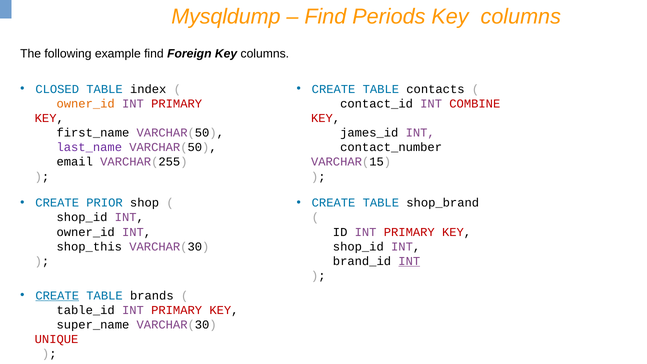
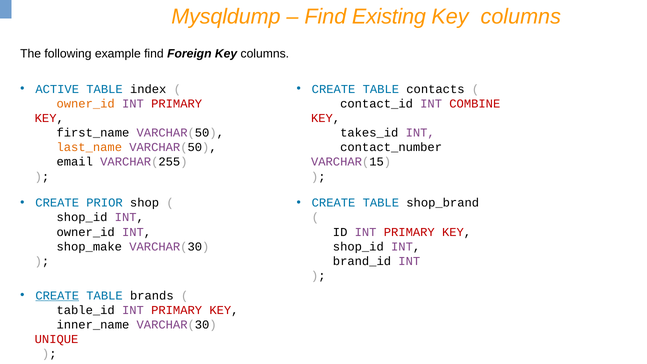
Periods: Periods -> Existing (389, 17)
CLOSED: CLOSED -> ACTIVE (57, 89)
james_id: james_id -> takes_id (369, 133)
last_name colour: purple -> orange (89, 147)
shop_this: shop_this -> shop_make (89, 247)
INT underline: present -> none (409, 261)
super_name: super_name -> inner_name (93, 325)
